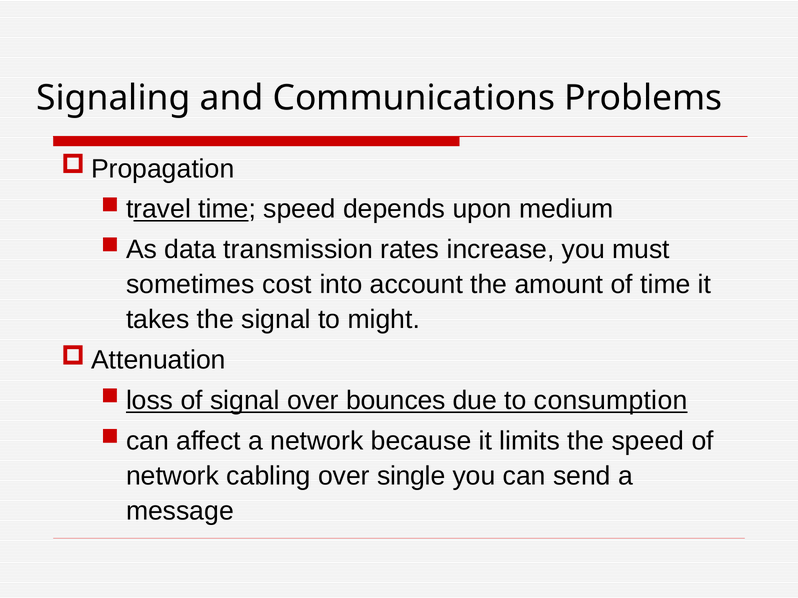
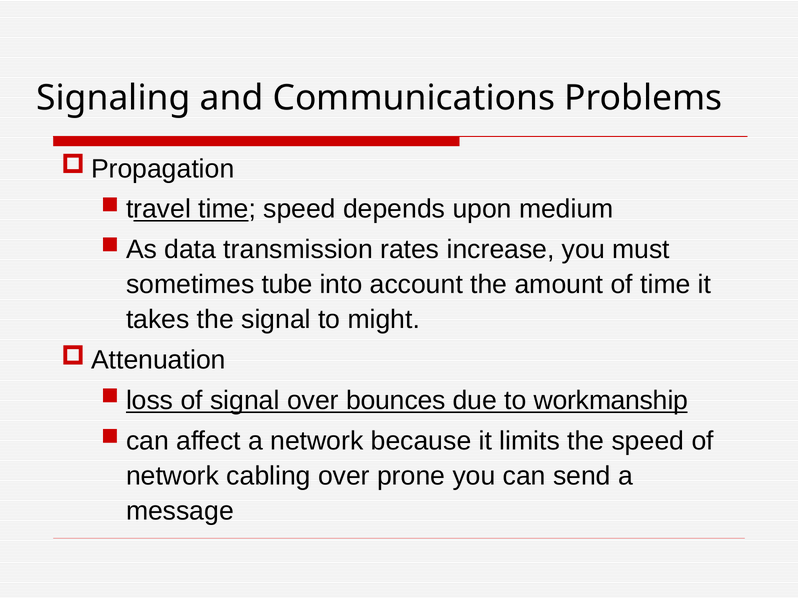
cost: cost -> tube (287, 285)
consumption: consumption -> workmanship (611, 401)
single: single -> prone (411, 476)
